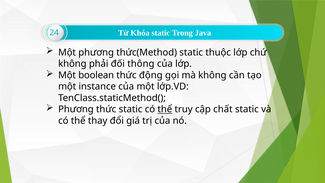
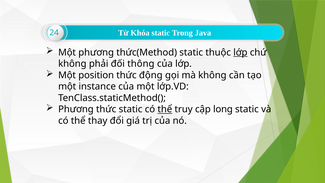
lớp underline: none -> present (240, 52)
boolean: boolean -> position (96, 75)
chất: chất -> long (223, 109)
